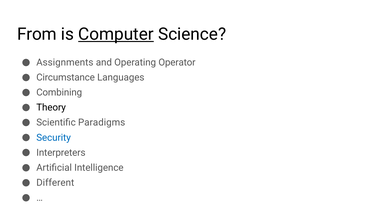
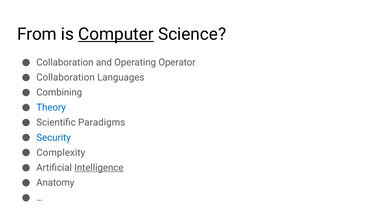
Assignments: Assignments -> Collaboration (65, 62)
Circumstance: Circumstance -> Collaboration (66, 77)
Theory colour: black -> blue (51, 108)
Interpreters: Interpreters -> Complexity (61, 153)
Intelligence underline: none -> present (99, 168)
Different: Different -> Anatomy (55, 183)
